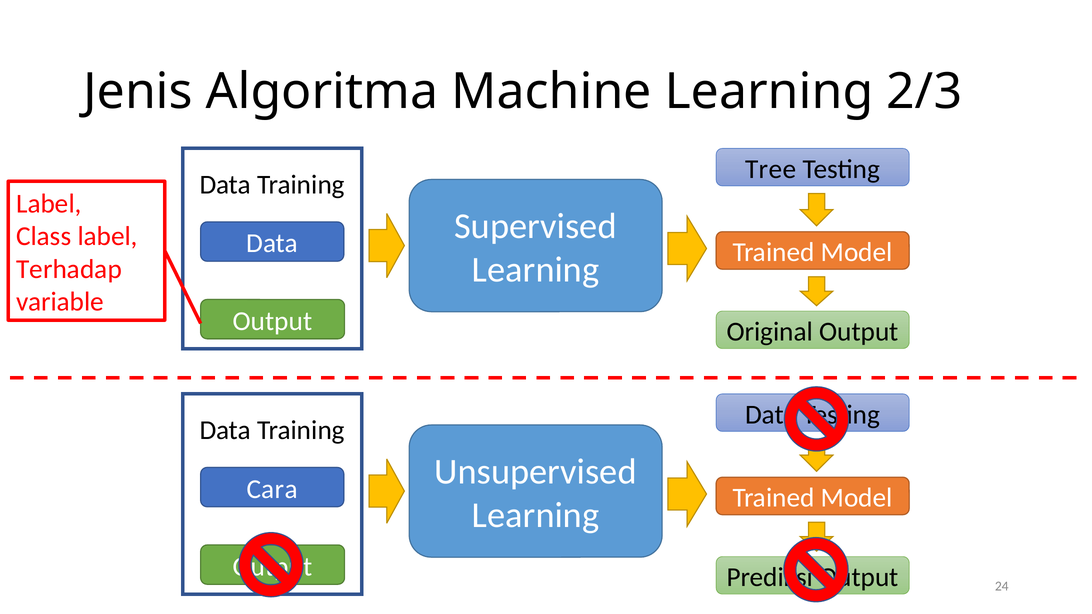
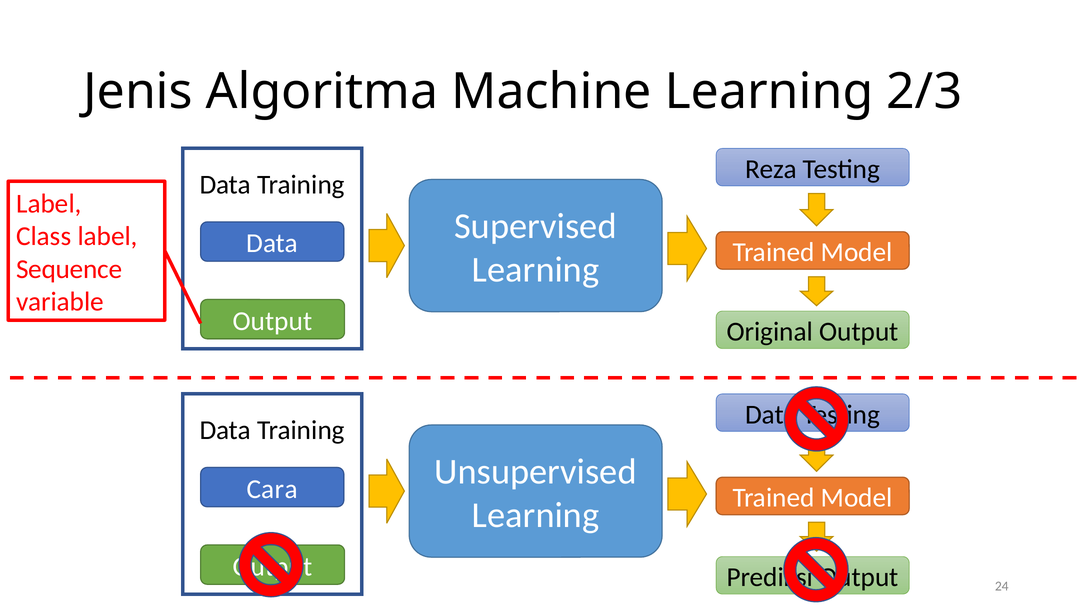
Tree: Tree -> Reza (771, 169)
Terhadap: Terhadap -> Sequence (69, 269)
